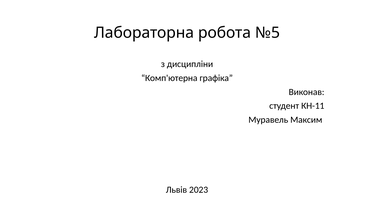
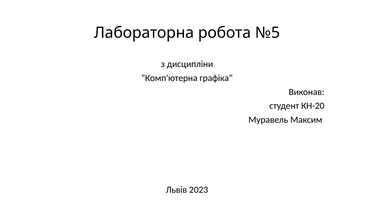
КН-11: КН-11 -> КН-20 (313, 106)
